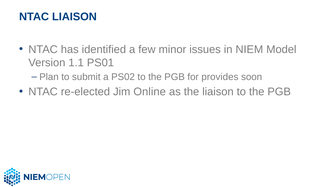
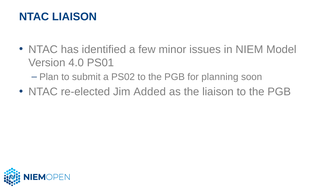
1.1: 1.1 -> 4.0 (76, 63)
provides: provides -> planning (220, 77)
Online: Online -> Added (150, 92)
